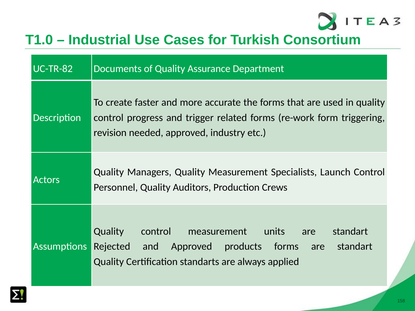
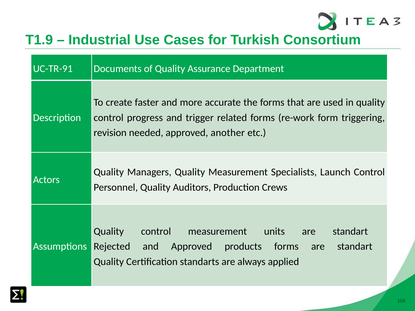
T1.0: T1.0 -> T1.9 (39, 40)
UC-TR-82: UC-TR-82 -> UC-TR-91 (53, 69)
industry: industry -> another (228, 133)
